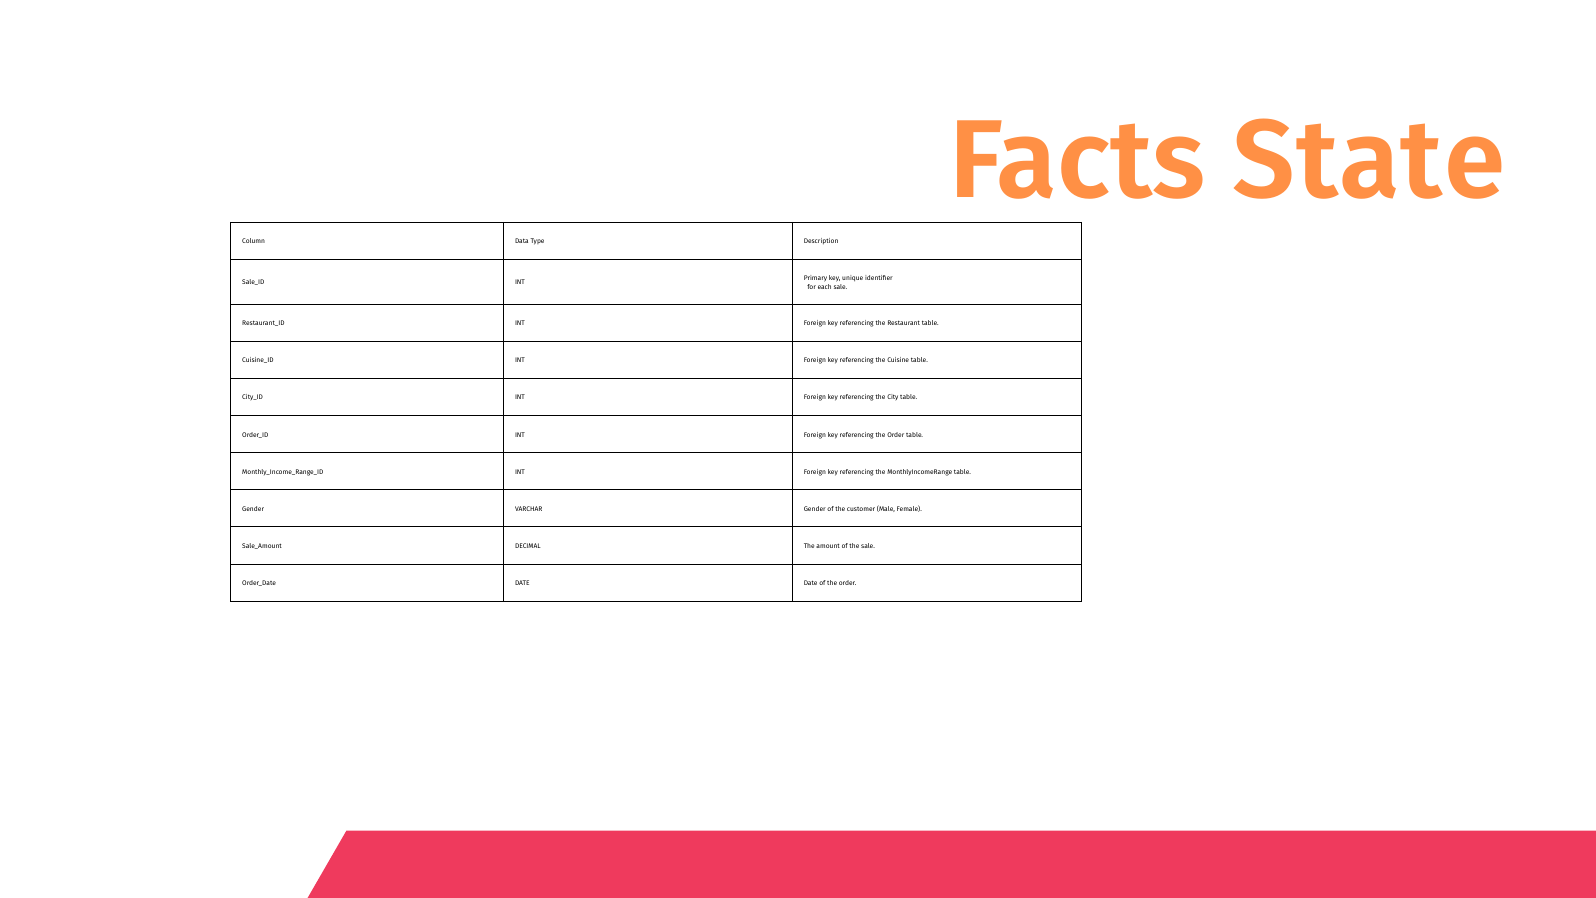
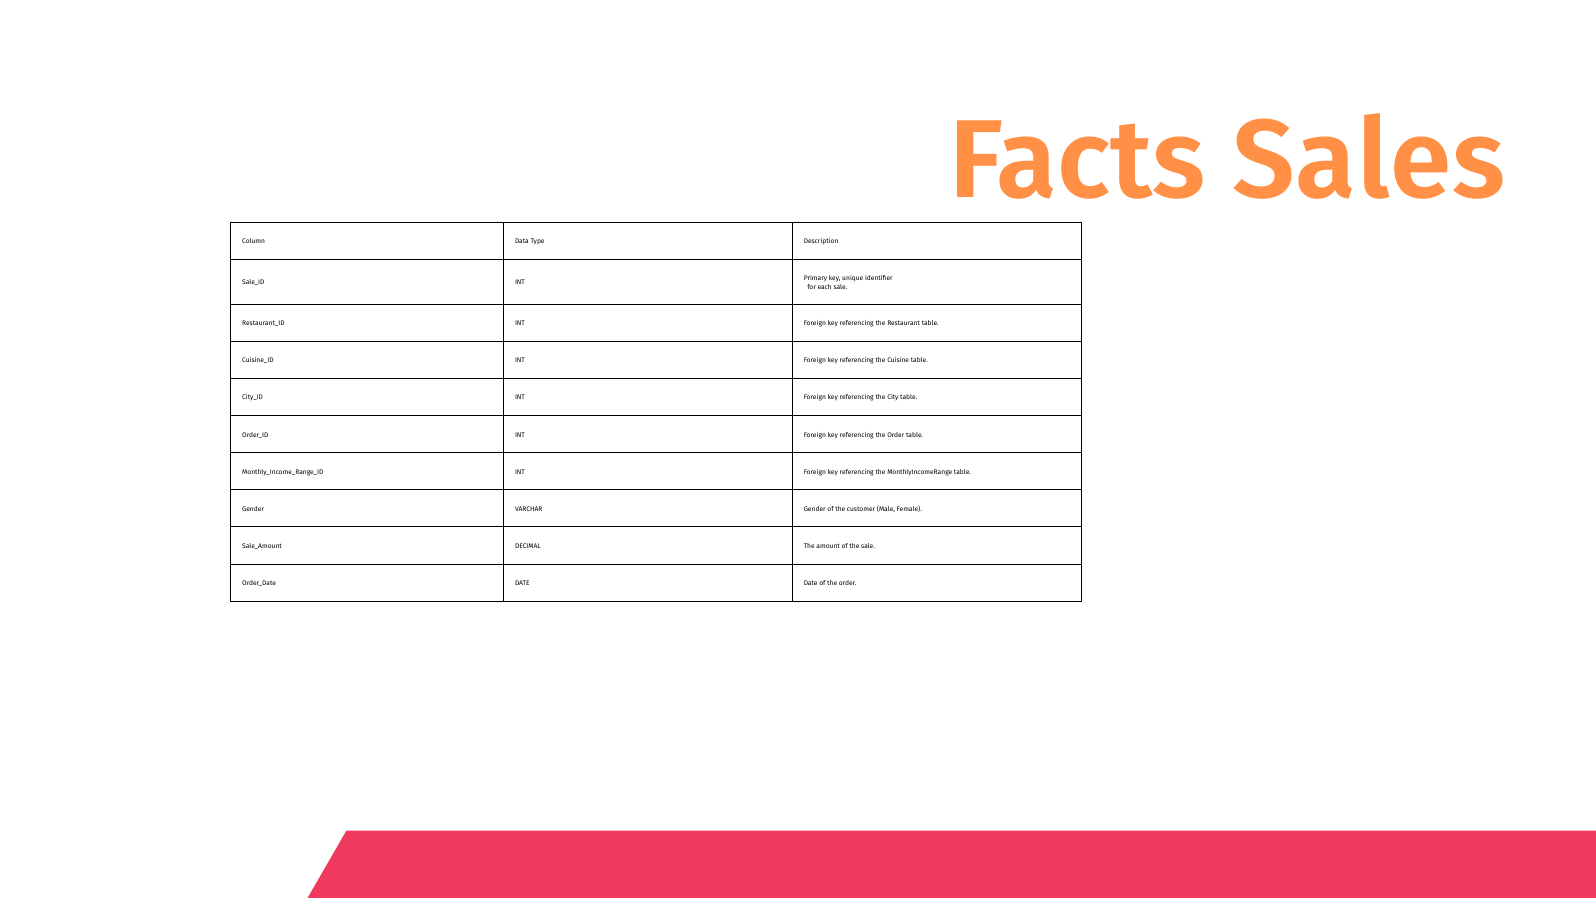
State: State -> Sales (1369, 161)
